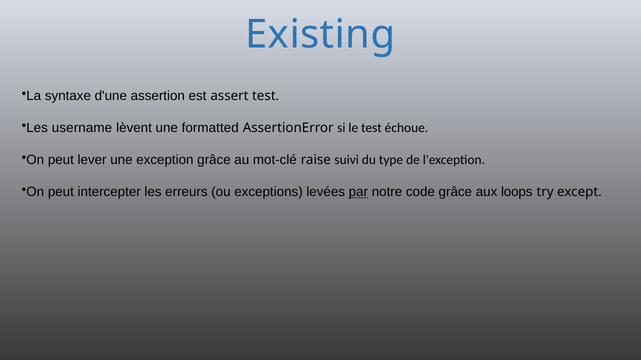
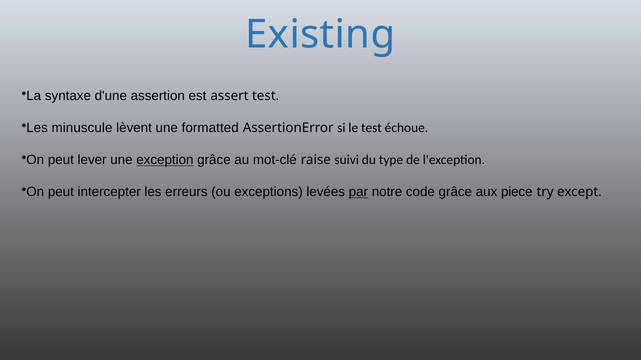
username: username -> minuscule (82, 128)
exception underline: none -> present (165, 160)
loops: loops -> piece (517, 192)
